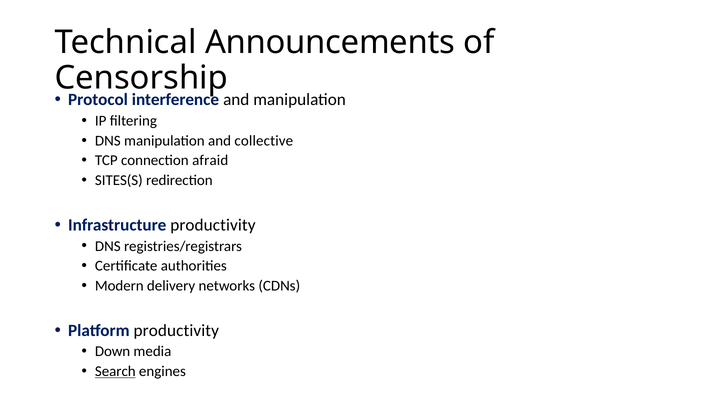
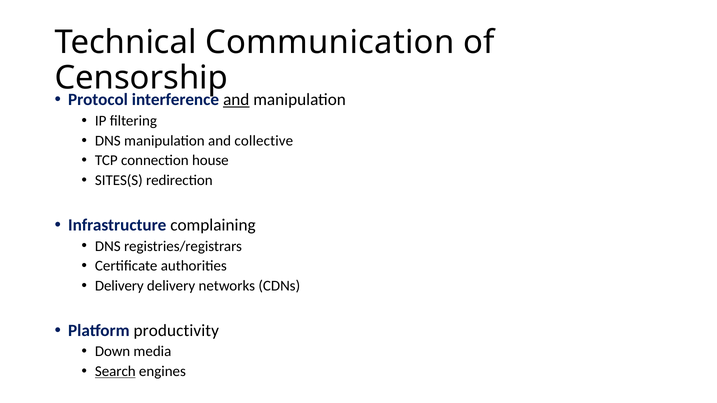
Announcements: Announcements -> Communication (330, 42)
and underline: none -> present (236, 100)
afraid: afraid -> house (210, 161)
Infrastructure productivity: productivity -> complaining (213, 225)
Modern: Modern -> Delivery (119, 286)
